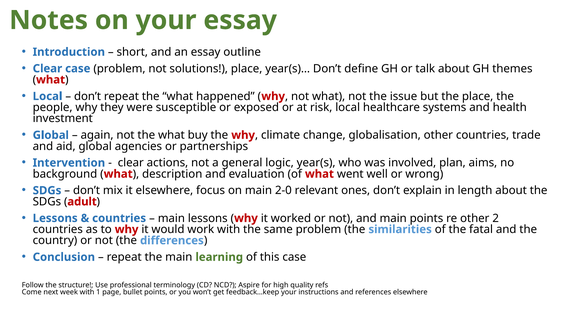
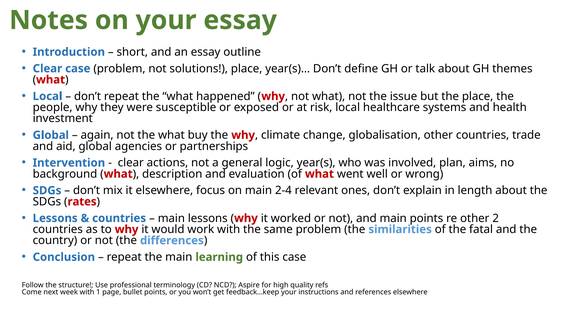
2-0: 2-0 -> 2-4 (283, 190)
adult: adult -> rates (82, 201)
